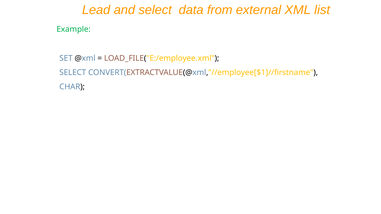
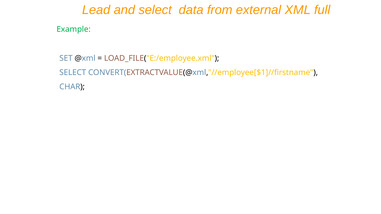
list: list -> full (322, 10)
